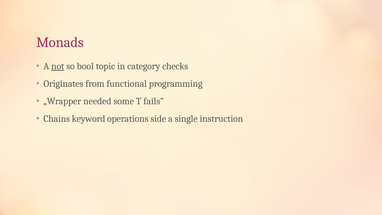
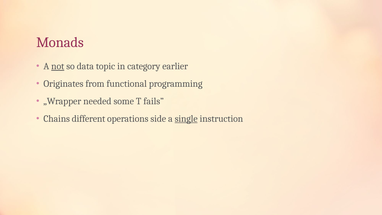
bool: bool -> data (85, 66)
checks: checks -> earlier (175, 66)
keyword: keyword -> different (89, 119)
single underline: none -> present (186, 119)
